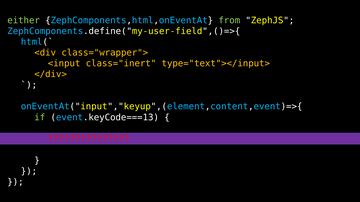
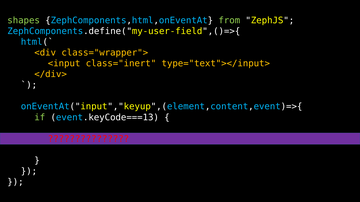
either: either -> shapes (24, 20)
